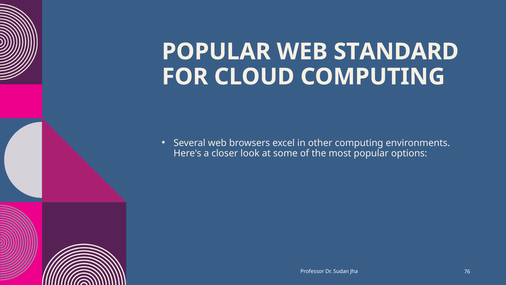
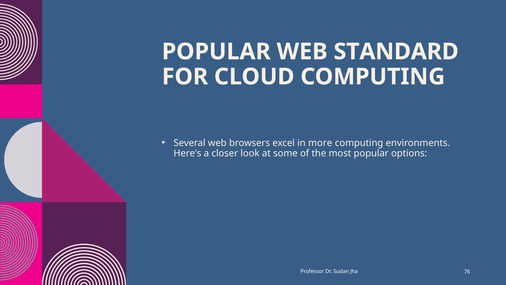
other: other -> more (320, 143)
